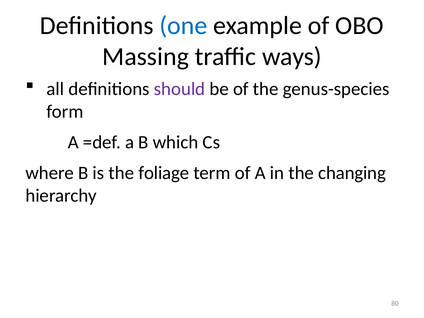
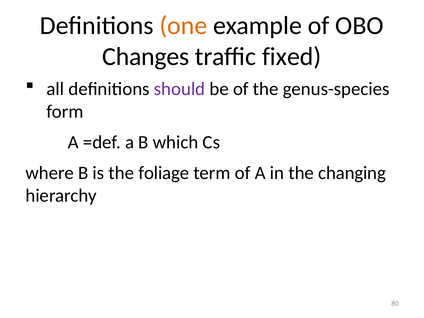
one colour: blue -> orange (183, 26)
Massing: Massing -> Changes (146, 57)
ways: ways -> fixed (292, 57)
